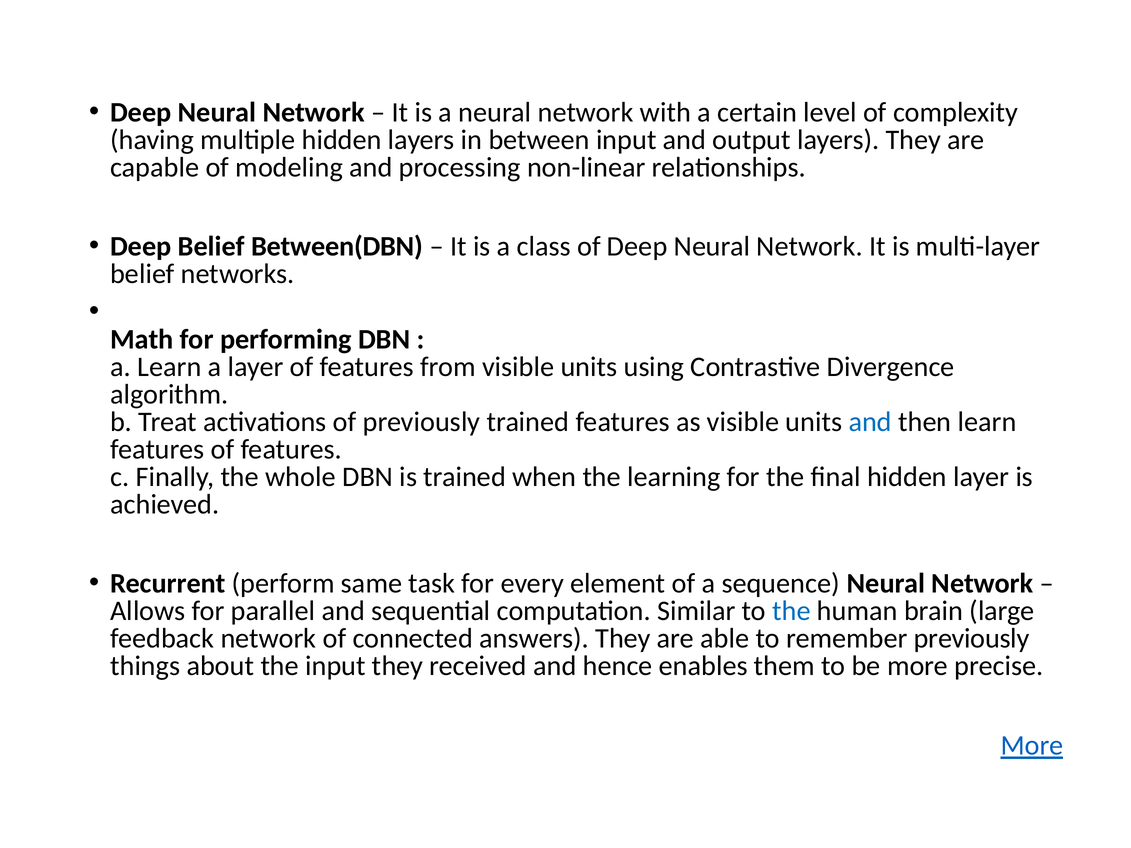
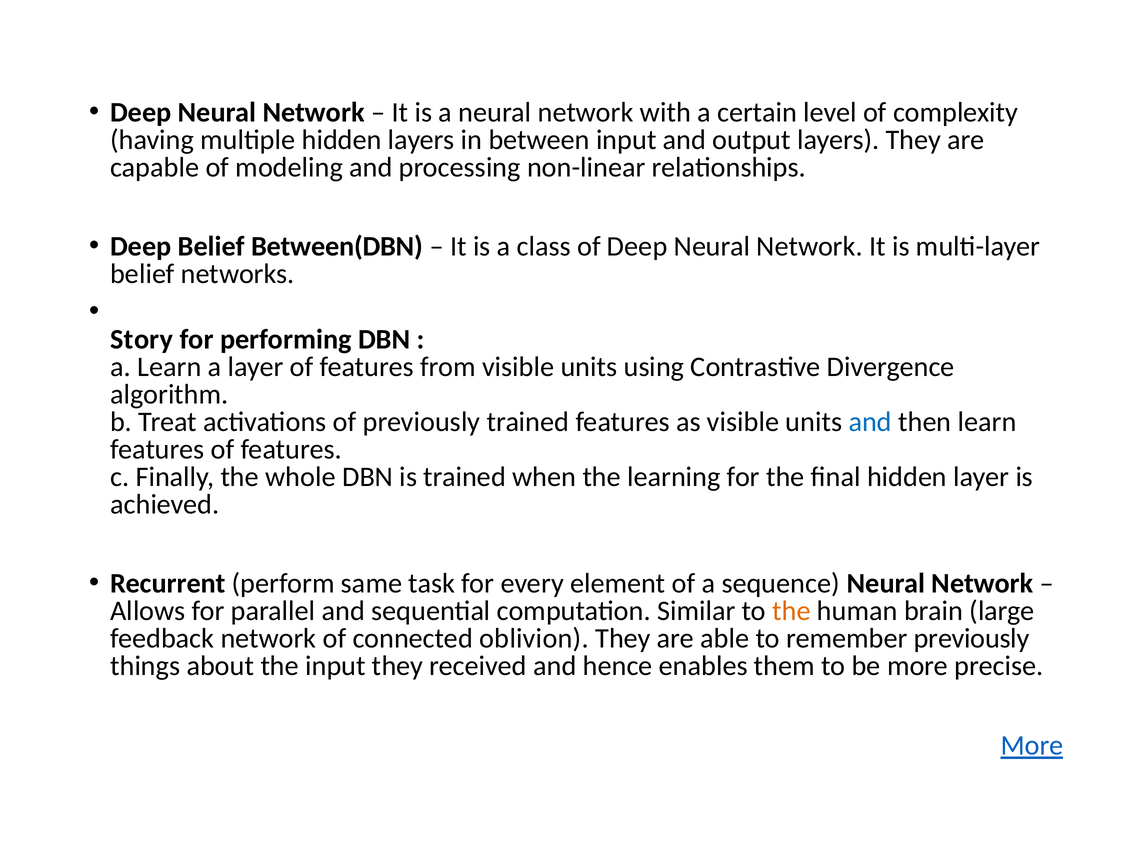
Math: Math -> Story (142, 340)
the colour: blue -> orange (791, 611)
answers: answers -> oblivion (534, 639)
